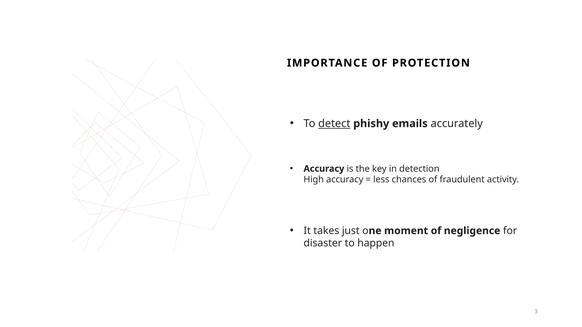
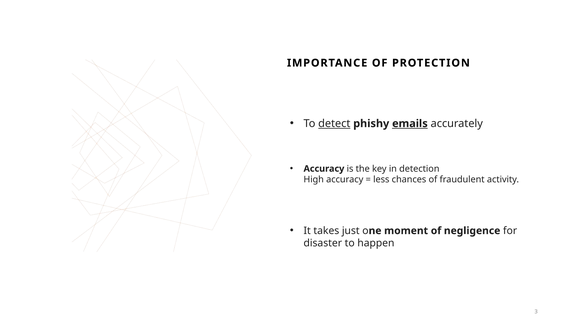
emails underline: none -> present (410, 124)
